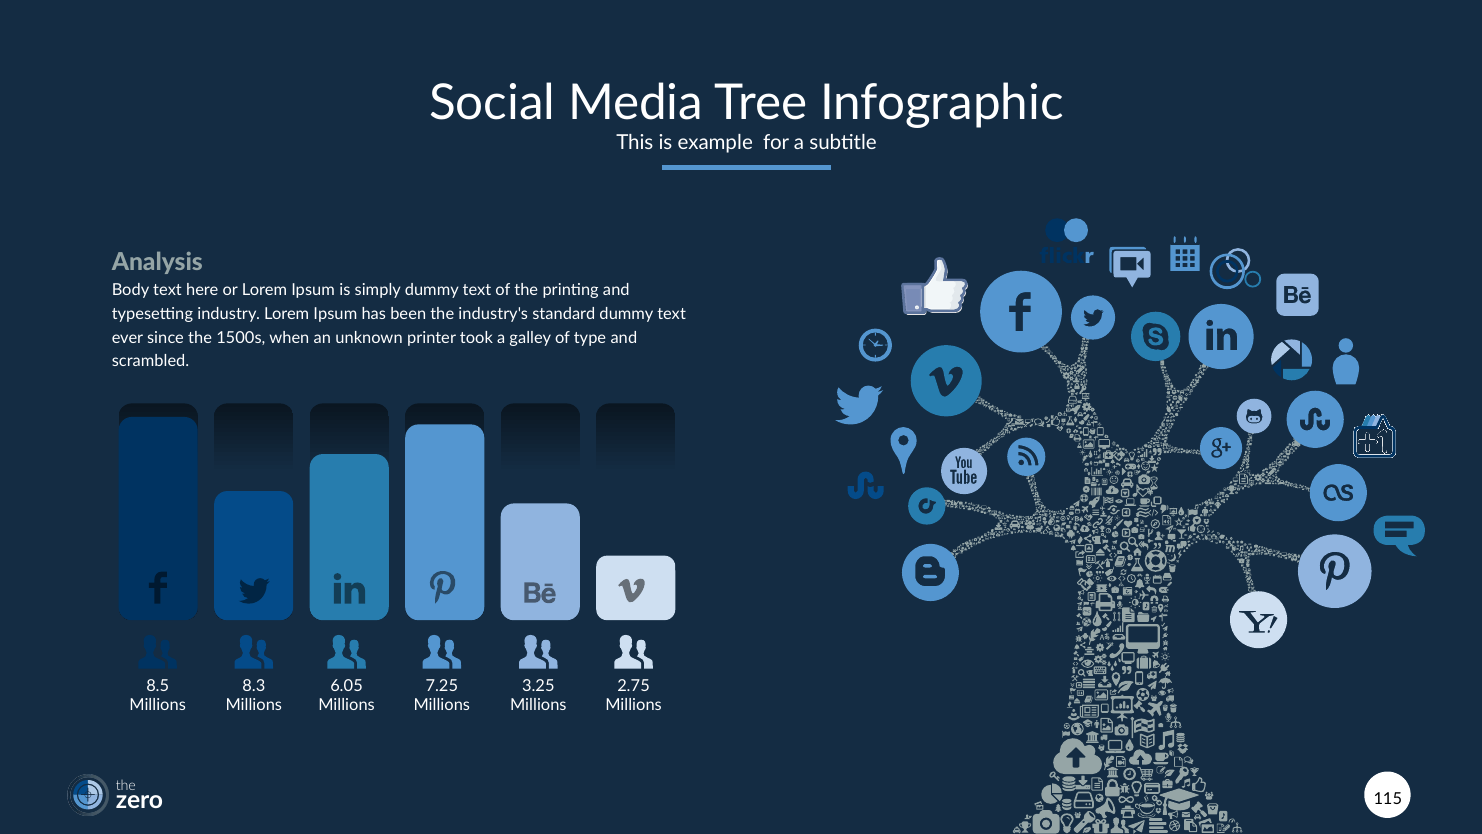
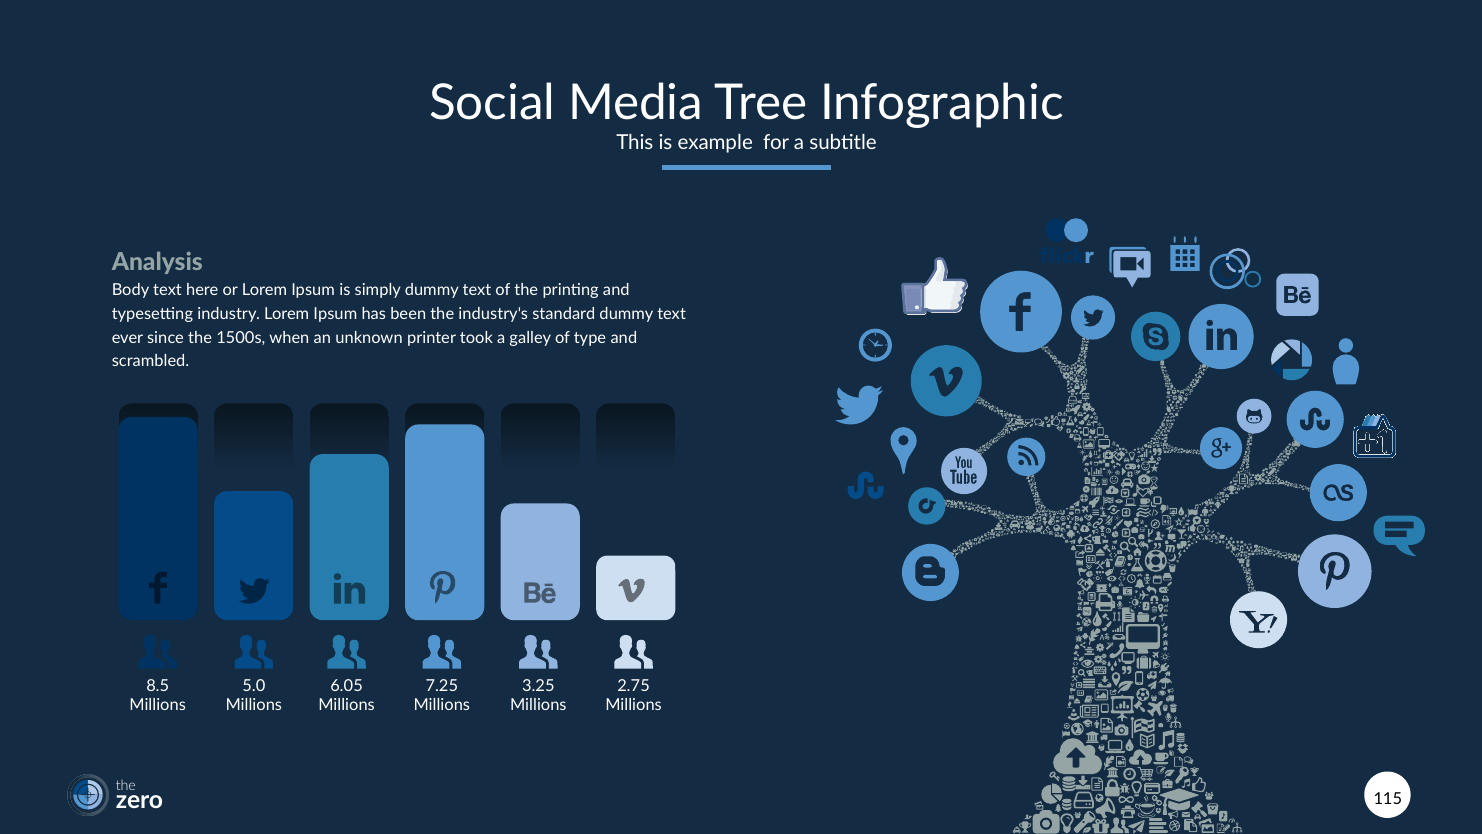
8.3: 8.3 -> 5.0 (254, 685)
